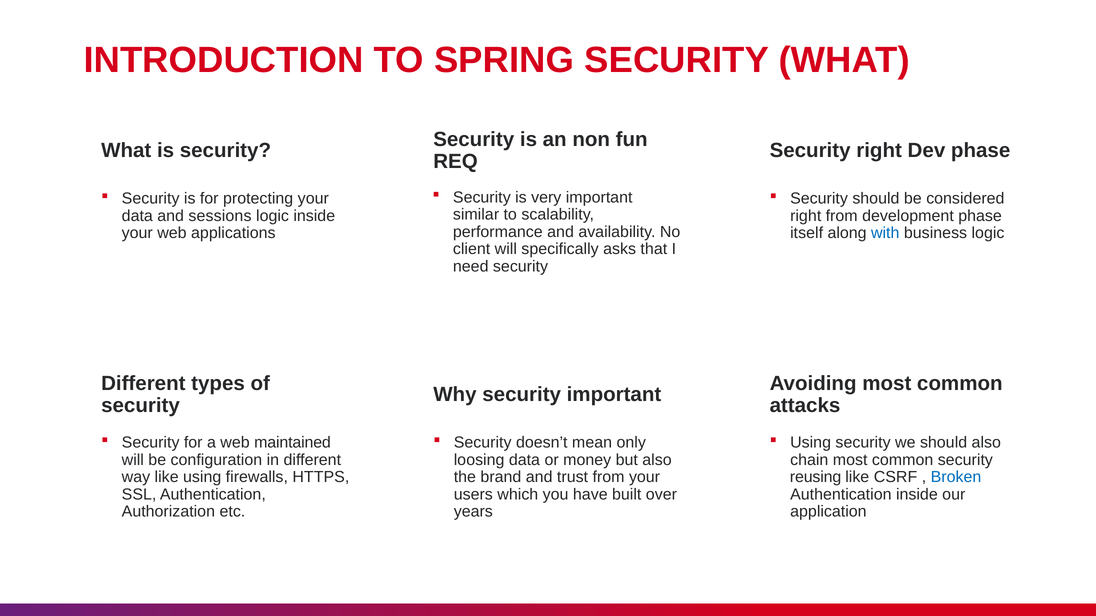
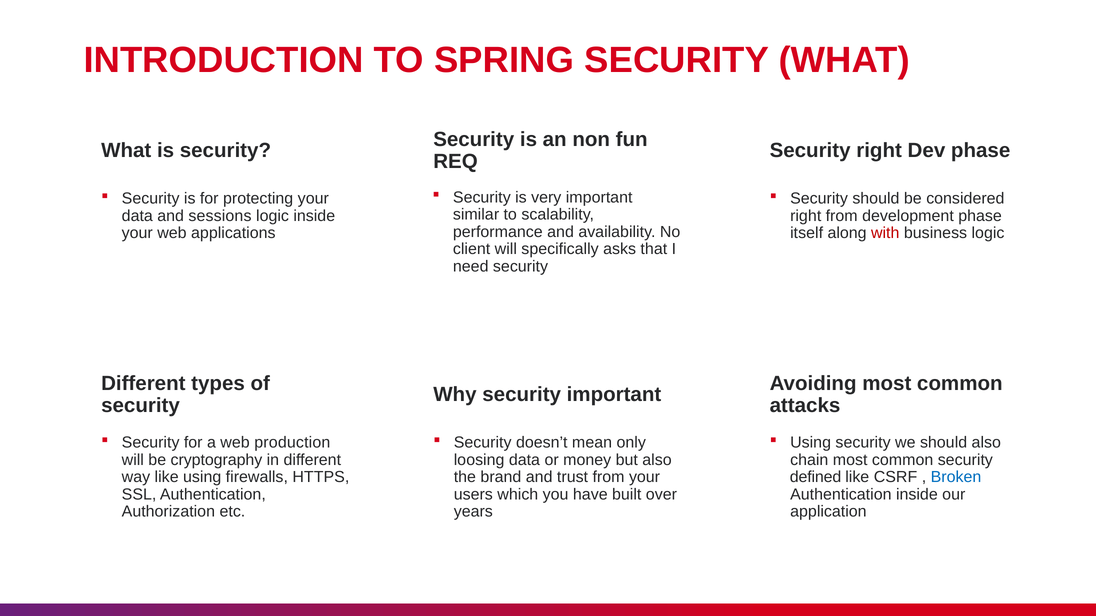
with colour: blue -> red (885, 233)
maintained: maintained -> production (292, 443)
configuration: configuration -> cryptography (216, 460)
reusing: reusing -> defined (816, 478)
